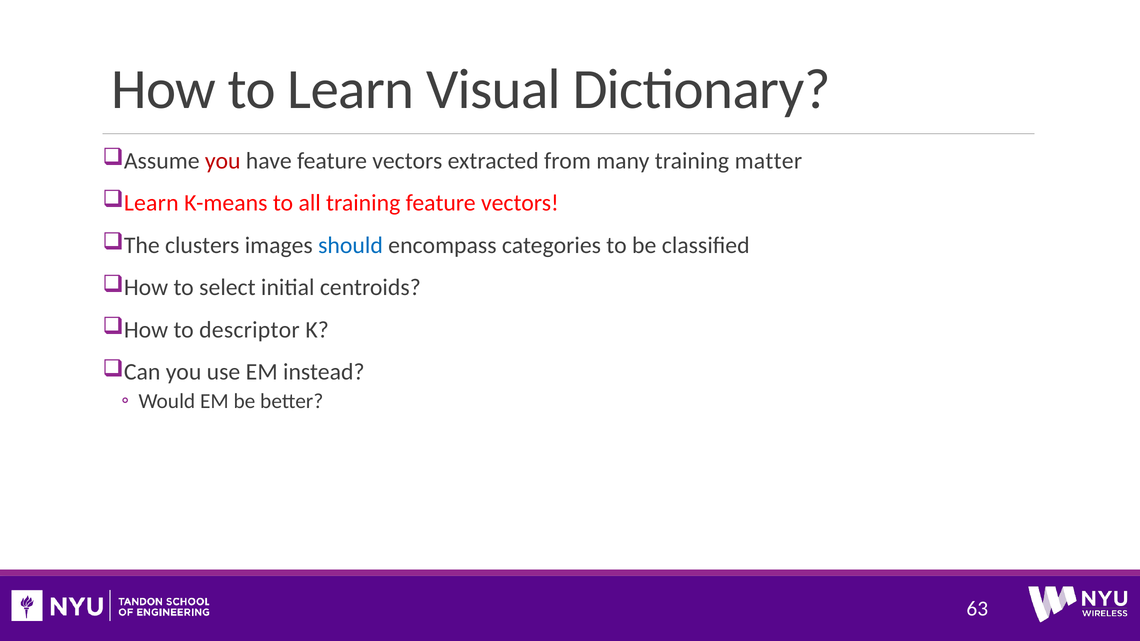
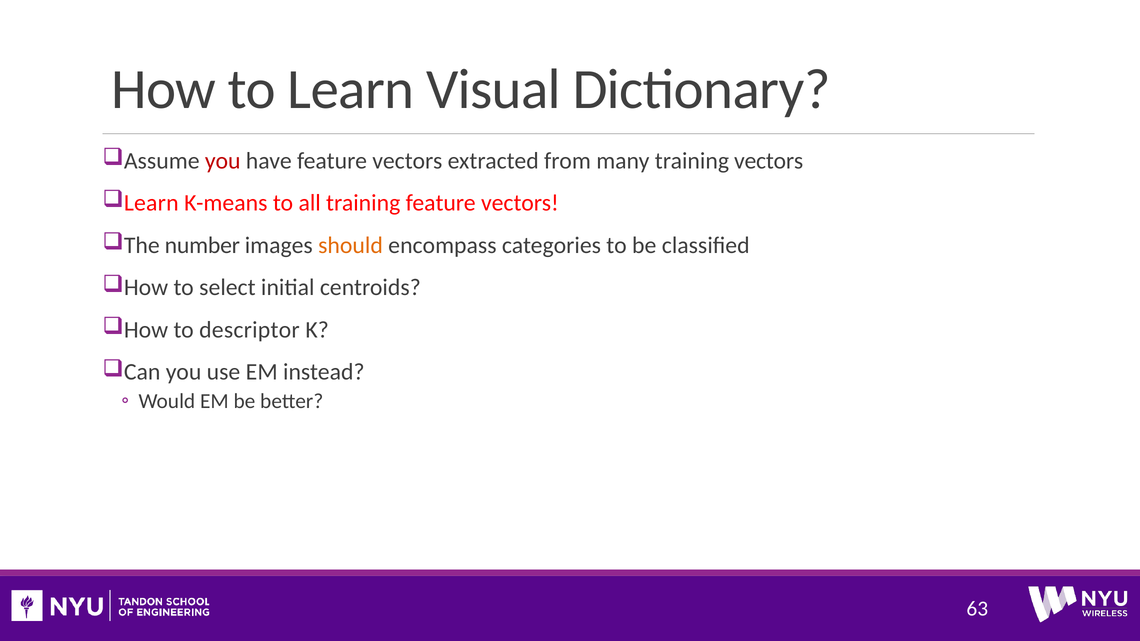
training matter: matter -> vectors (769, 161)
clusters: clusters -> number (202, 245)
should colour: blue -> orange (351, 245)
